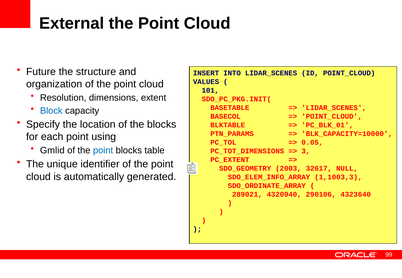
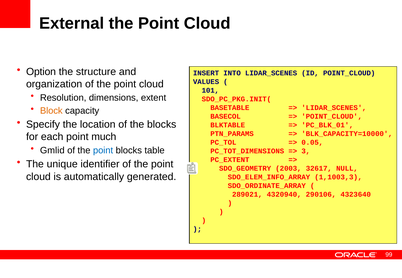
Future: Future -> Option (41, 72)
Block colour: blue -> orange (51, 111)
using: using -> much (104, 137)
